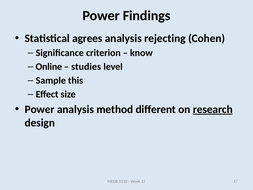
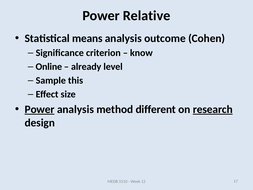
Findings: Findings -> Relative (147, 16)
agrees: agrees -> means (87, 38)
rejecting: rejecting -> outcome (165, 38)
studies: studies -> already (86, 67)
Power underline: none -> present (40, 109)
